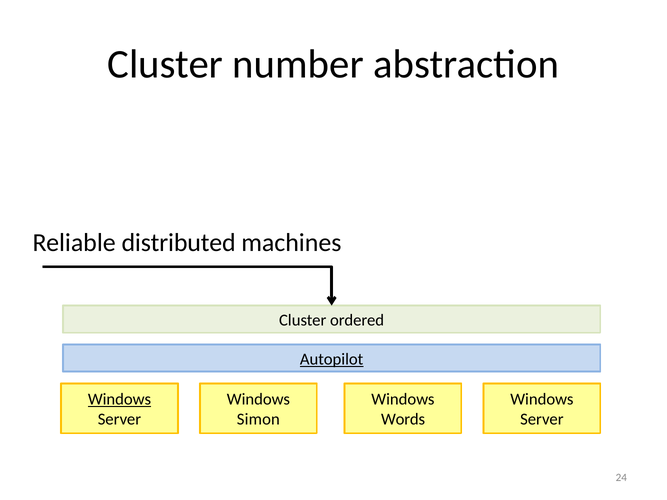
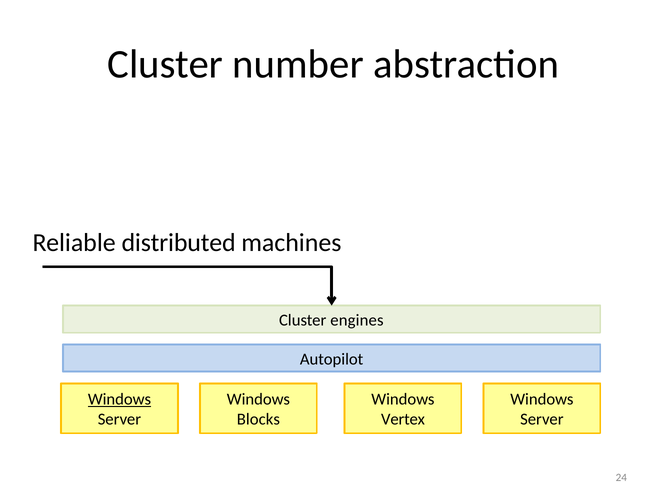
ordered: ordered -> engines (357, 320)
Autopilot underline: present -> none (332, 359)
Simon: Simon -> Blocks (258, 420)
Words: Words -> Vertex (403, 420)
